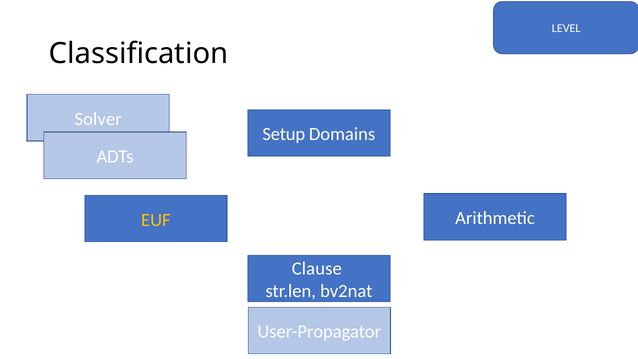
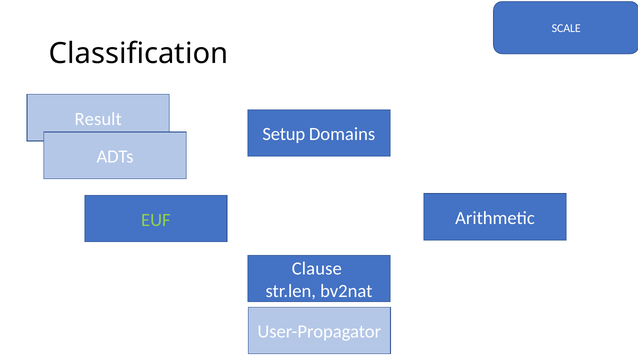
LEVEL: LEVEL -> SCALE (566, 28)
Solver: Solver -> Result (98, 119)
EUF colour: yellow -> light green (156, 220)
